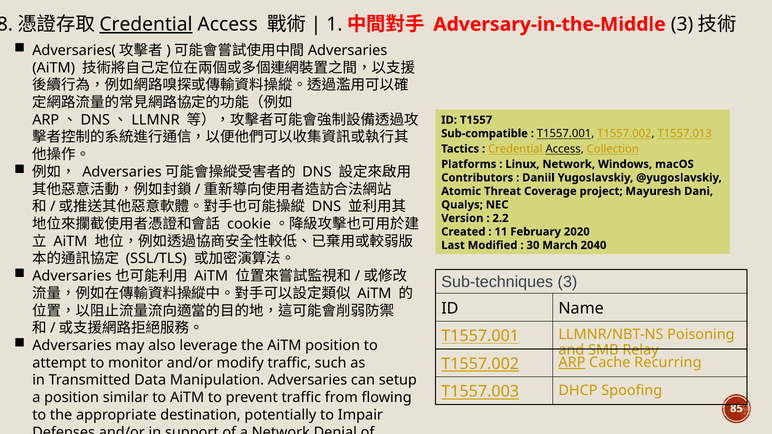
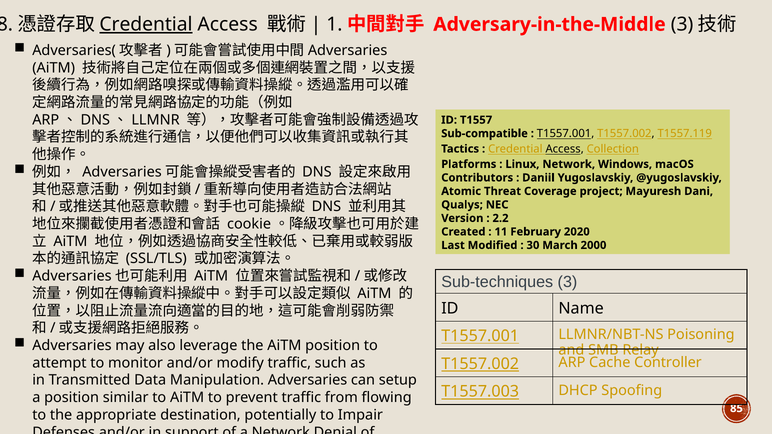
T1557.013: T1557.013 -> T1557.119 (685, 134)
2040: 2040 -> 2000 (593, 245)
ARP underline: present -> none (572, 363)
Recurring: Recurring -> Controller (668, 363)
